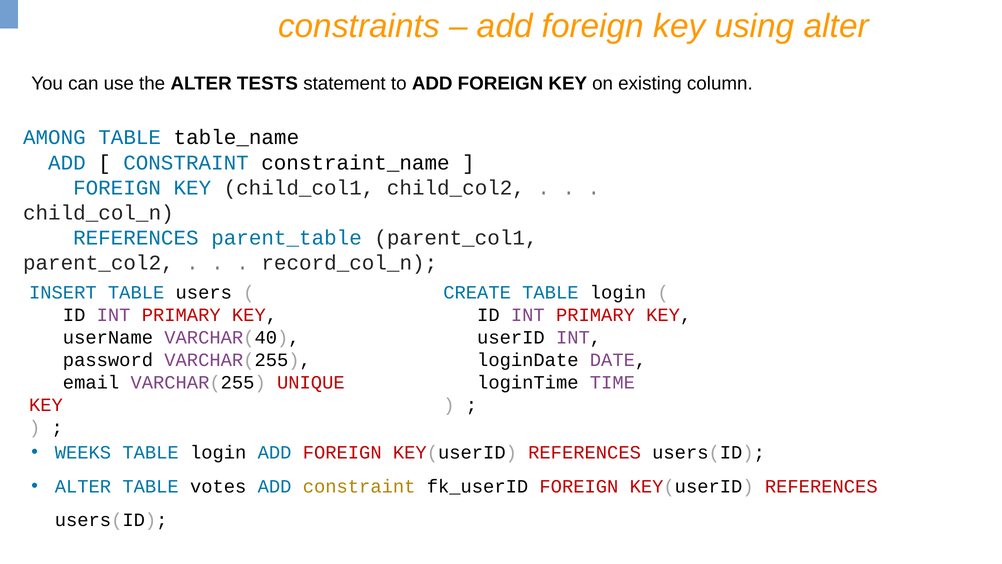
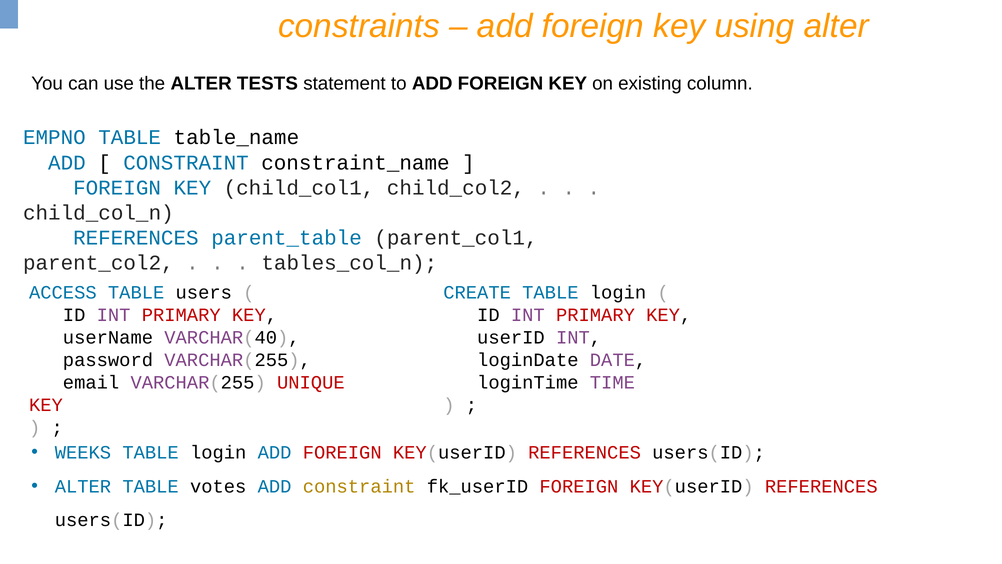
AMONG: AMONG -> EMPNO (54, 137)
record_col_n: record_col_n -> tables_col_n (349, 263)
INSERT: INSERT -> ACCESS (63, 292)
